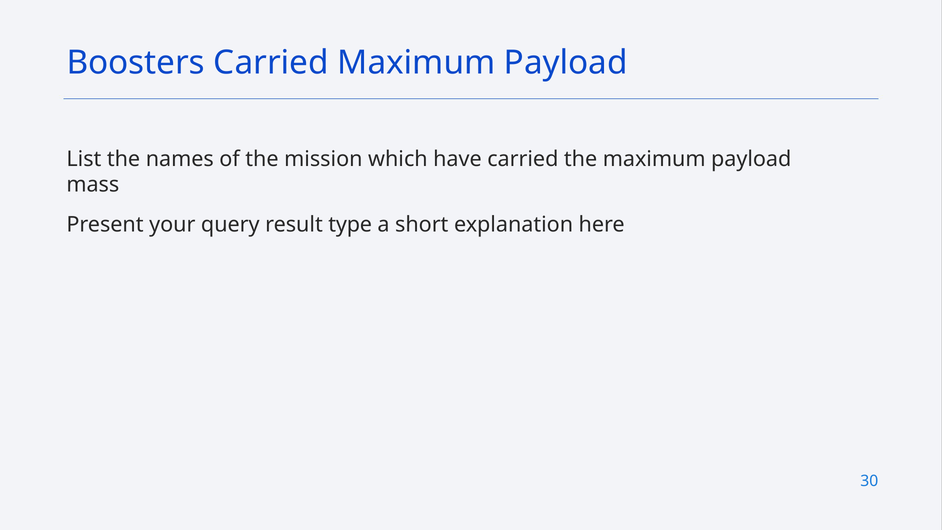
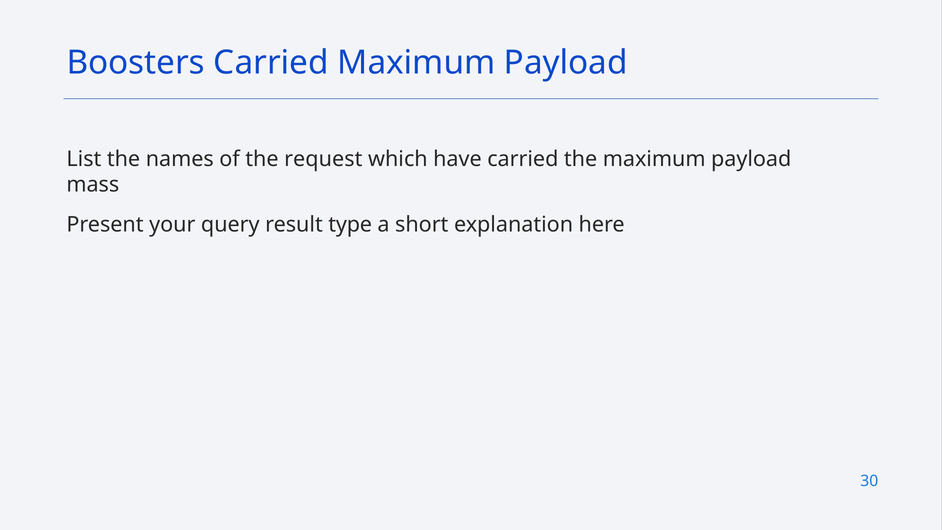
mission: mission -> request (323, 159)
